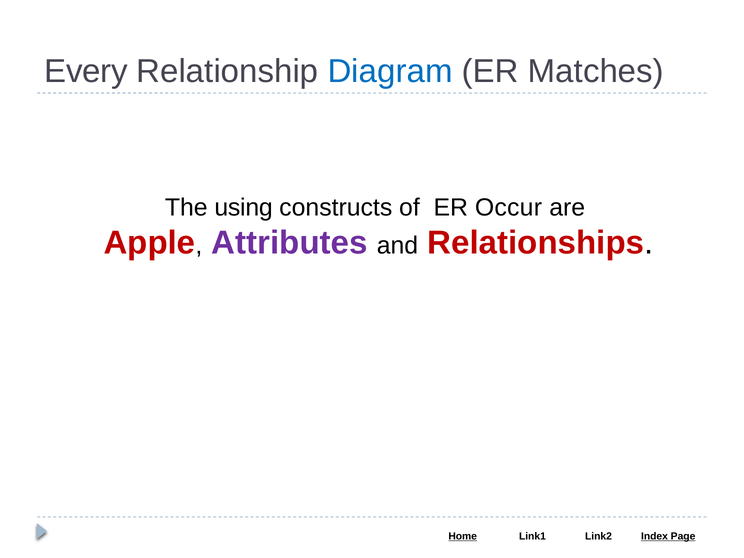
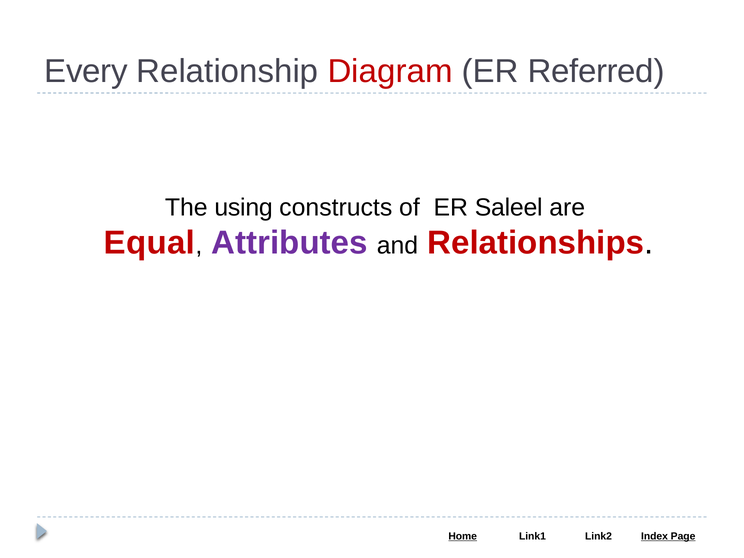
Diagram colour: blue -> red (390, 71)
Matches: Matches -> Referred (596, 71)
Occur: Occur -> Saleel (509, 207)
Apple: Apple -> Equal (149, 243)
